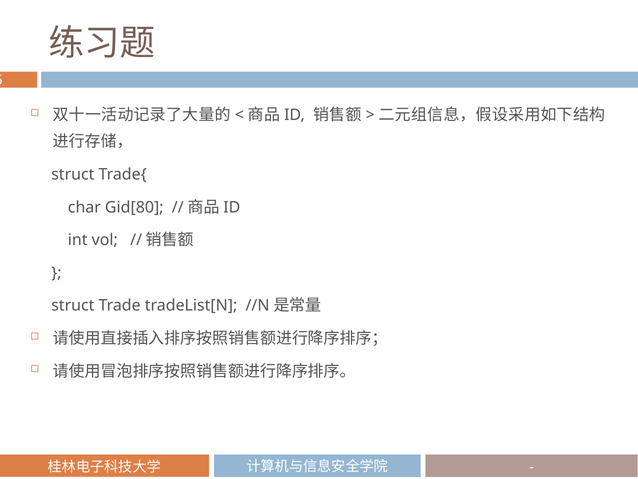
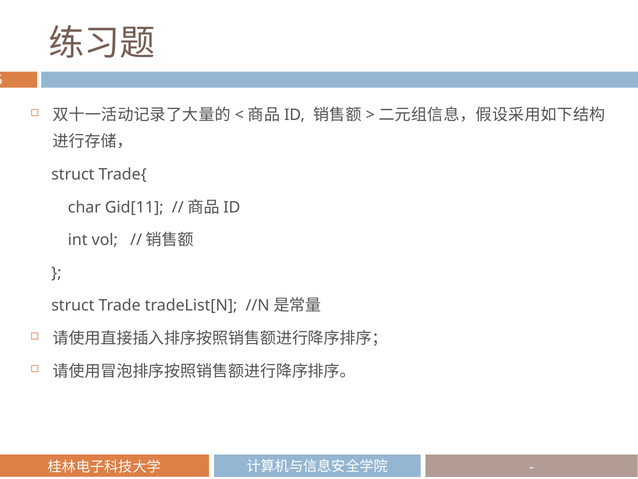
Gid[80: Gid[80 -> Gid[11 (134, 207)
